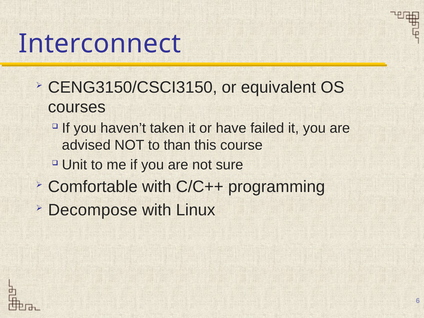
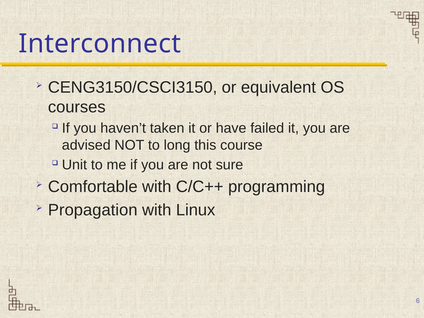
than: than -> long (177, 145)
Decompose: Decompose -> Propagation (93, 210)
